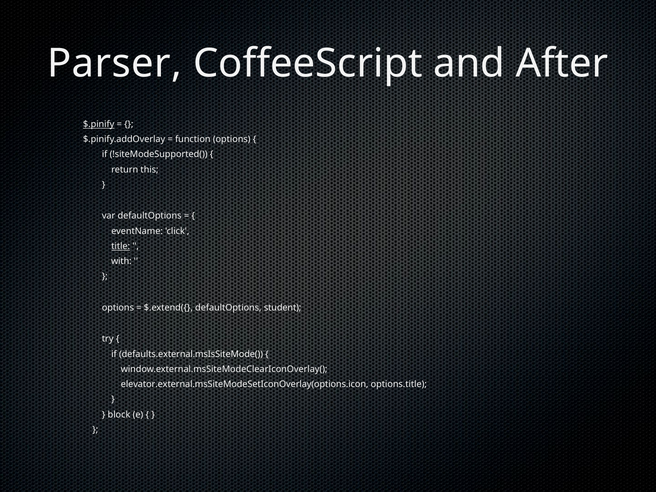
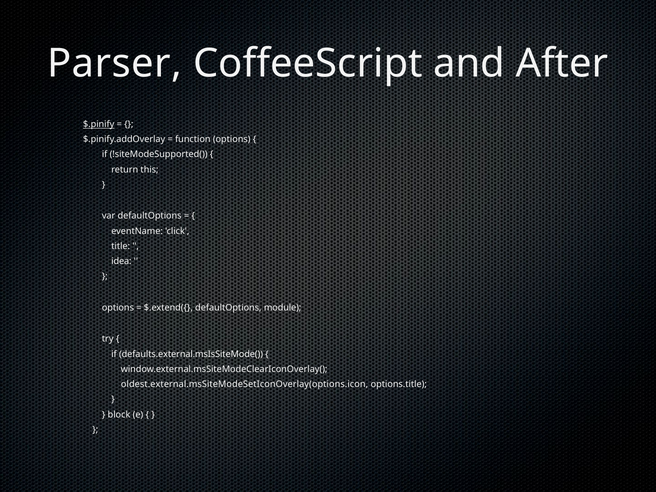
title underline: present -> none (121, 246)
with: with -> idea (121, 261)
student: student -> module (283, 308)
elevator.external.msSiteModeSetIconOverlay(options.icon: elevator.external.msSiteModeSetIconOverlay(options.icon -> oldest.external.msSiteModeSetIconOverlay(options.icon (245, 384)
